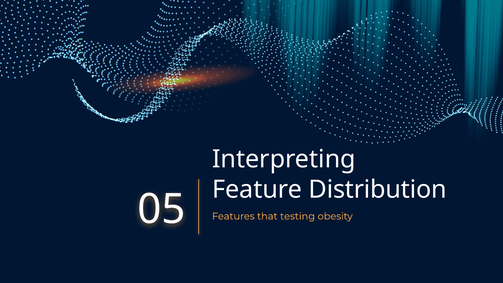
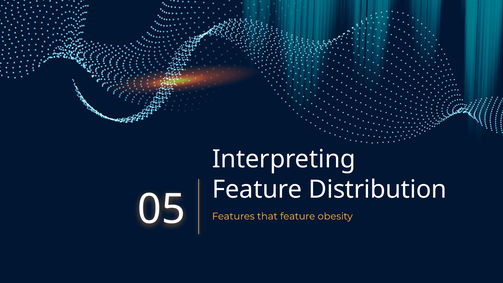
that testing: testing -> feature (298, 216)
